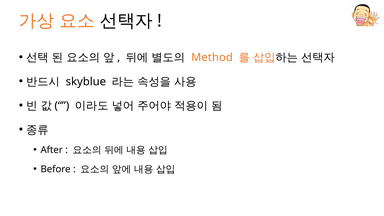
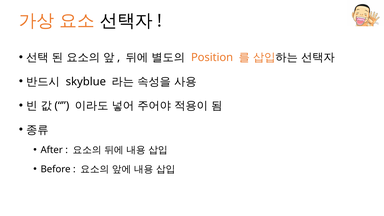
Method: Method -> Position (212, 57)
